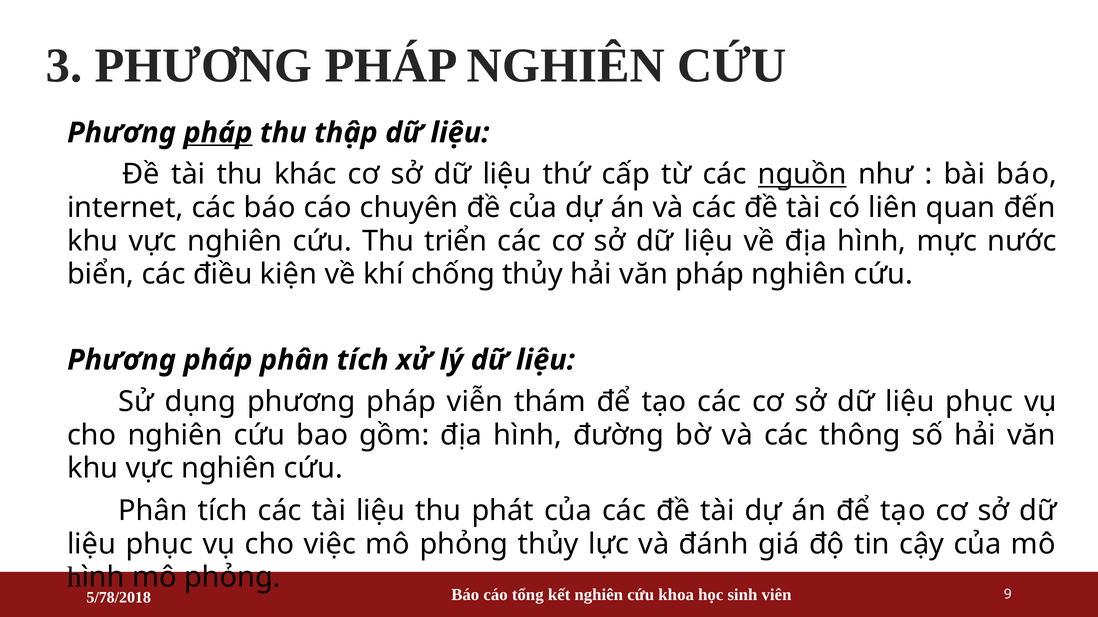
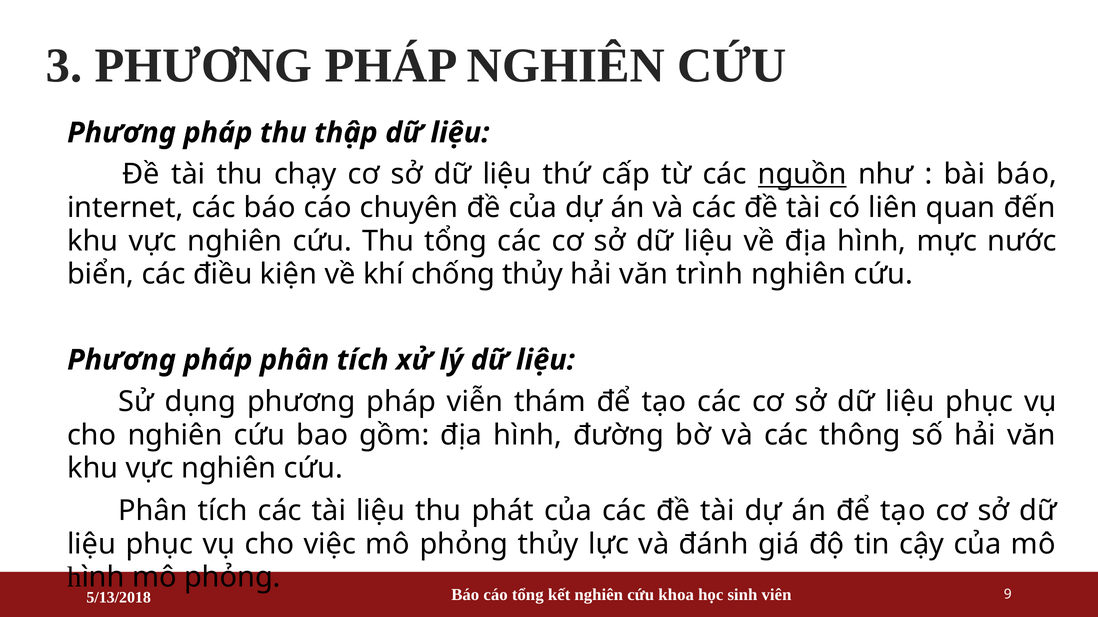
pháp underline: present -> none (218, 133)
khác: khác -> chạy (305, 175)
Thu triển: triển -> tổng (456, 241)
văn pháp: pháp -> trình (710, 275)
5/78/2018: 5/78/2018 -> 5/13/2018 (119, 598)
